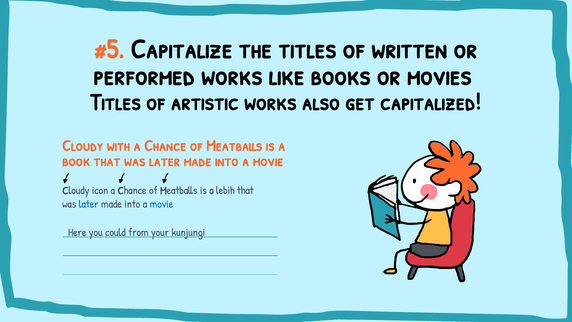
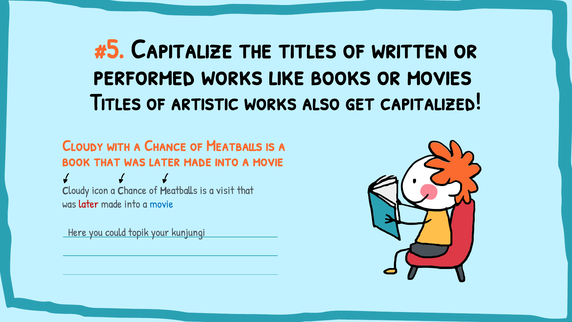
lebih: lebih -> visit (225, 191)
later colour: blue -> red (89, 204)
from: from -> topik (138, 232)
